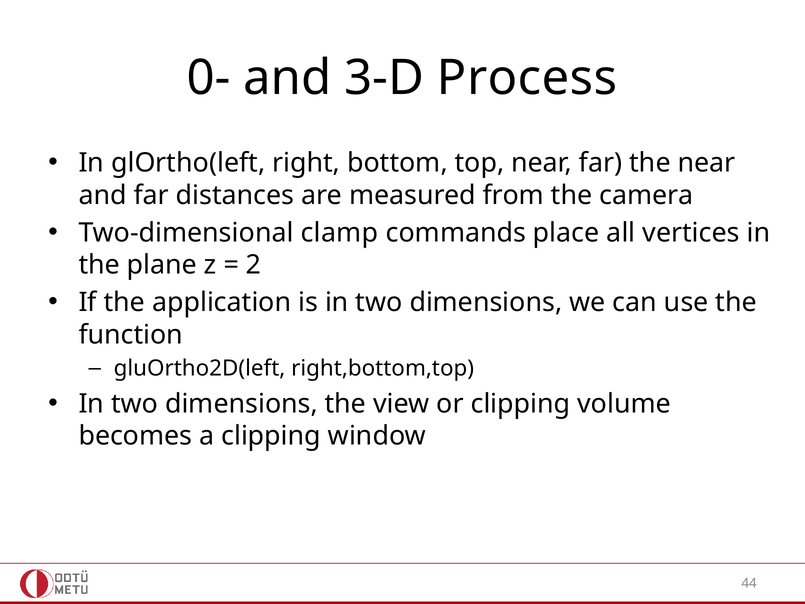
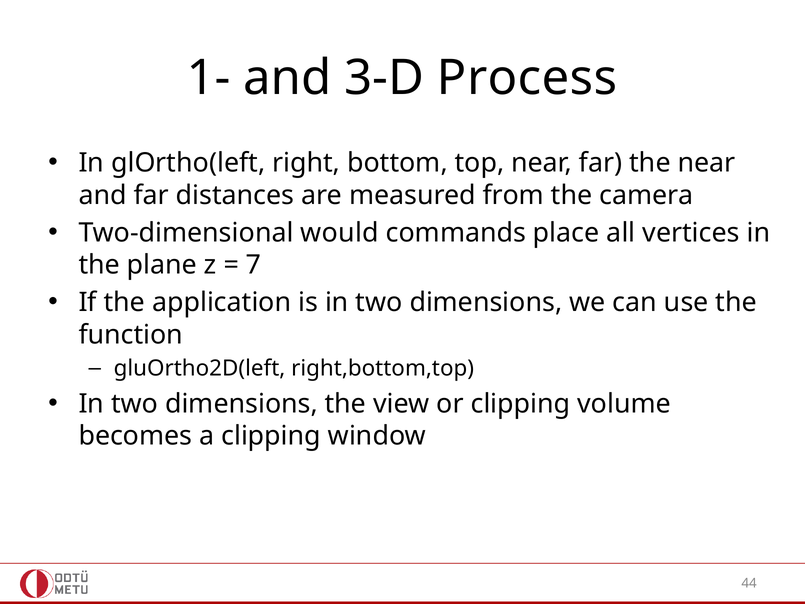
0-: 0- -> 1- (209, 78)
clamp: clamp -> would (340, 233)
2: 2 -> 7 (254, 265)
